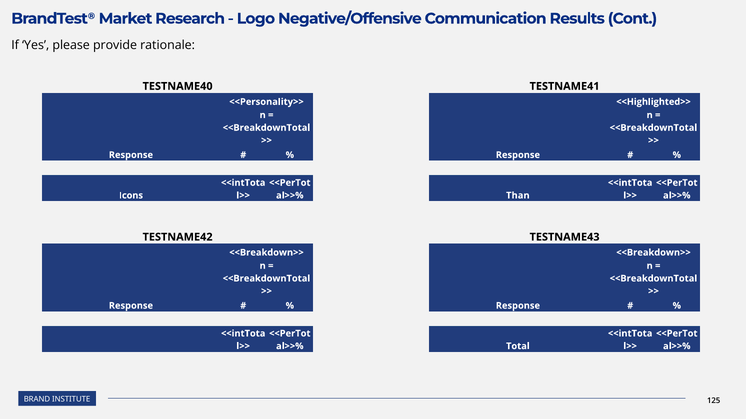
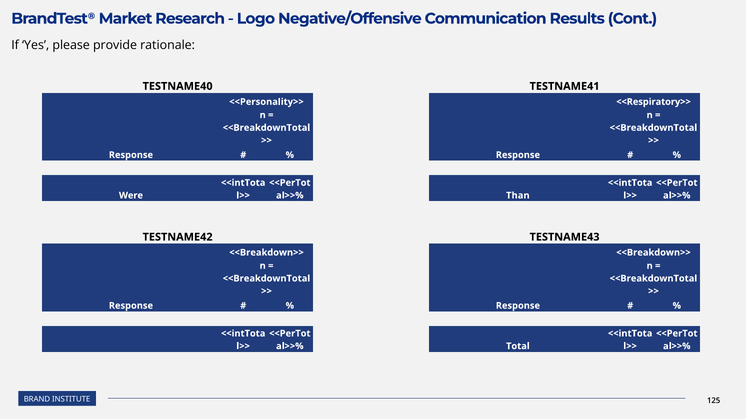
<<Highlighted>>: <<Highlighted>> -> <<Respiratory>> (654, 102)
Icons: Icons -> Were (131, 196)
